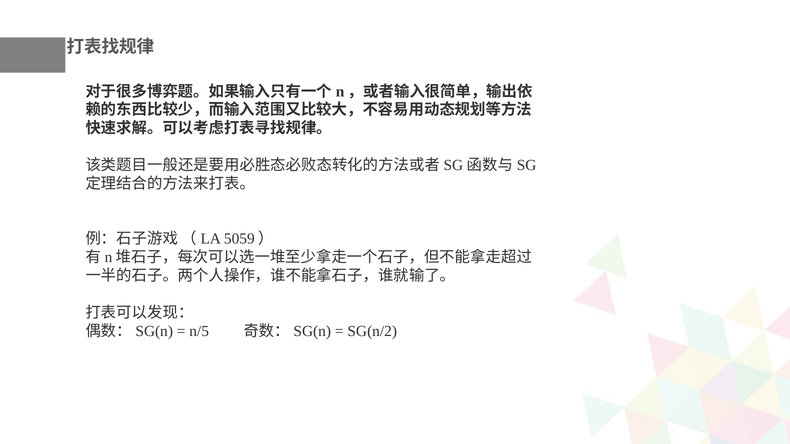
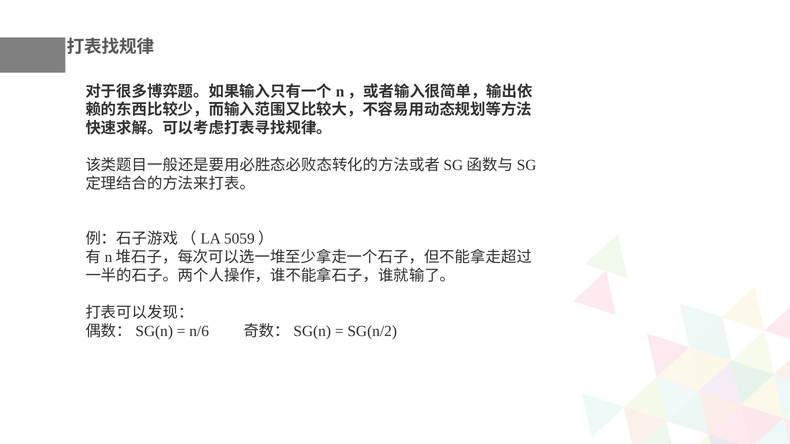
n/5: n/5 -> n/6 (199, 331)
